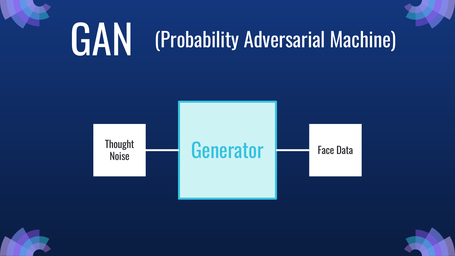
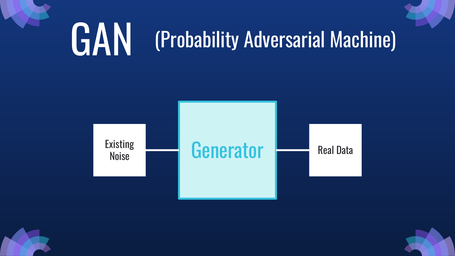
Thought: Thought -> Existing (119, 145)
Face: Face -> Real (326, 151)
